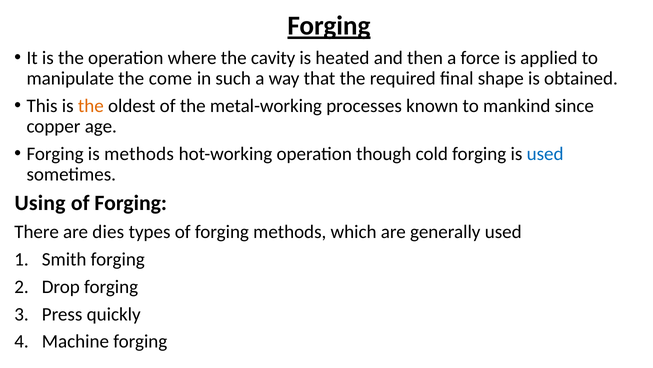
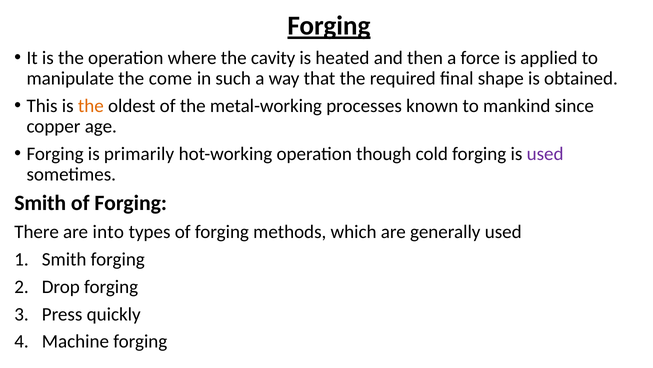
is methods: methods -> primarily (139, 153)
used colour: blue -> purple (545, 153)
Using: Using -> Smith (40, 203)
dies: dies -> into (108, 232)
